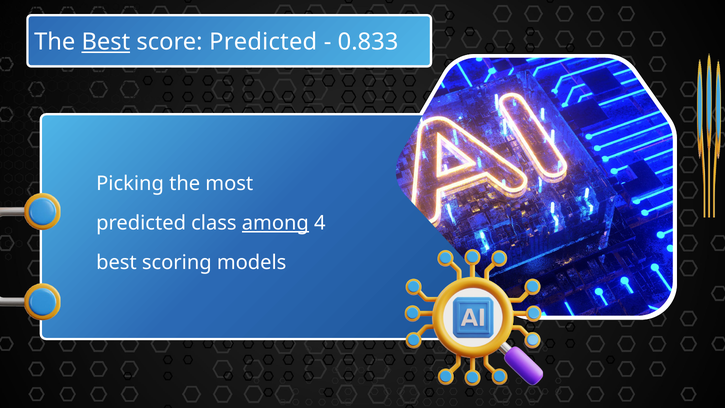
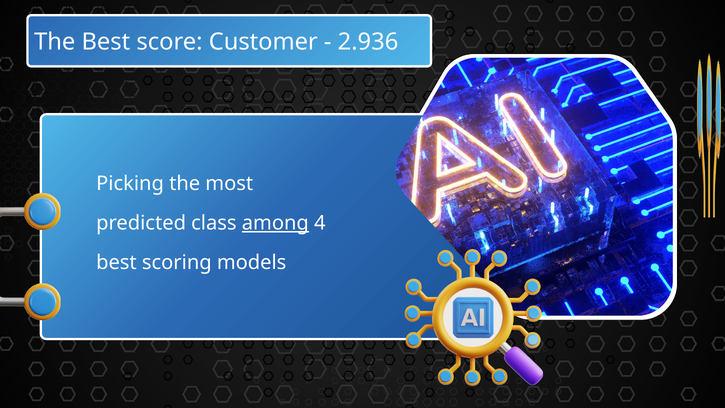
Best underline: present -> none (106, 42)
score Predicted: Predicted -> Customer (263, 42)
0.833: 0.833 -> 2.936 (368, 42)
